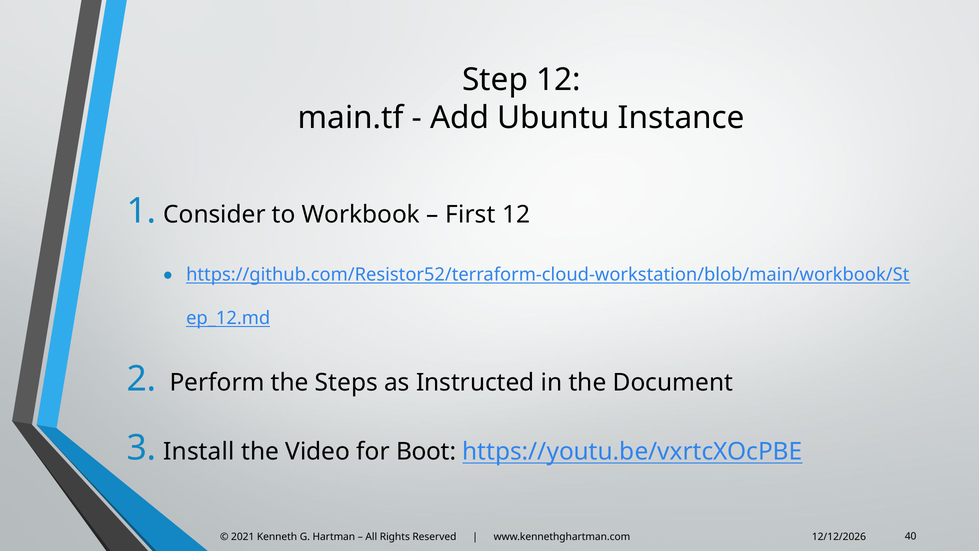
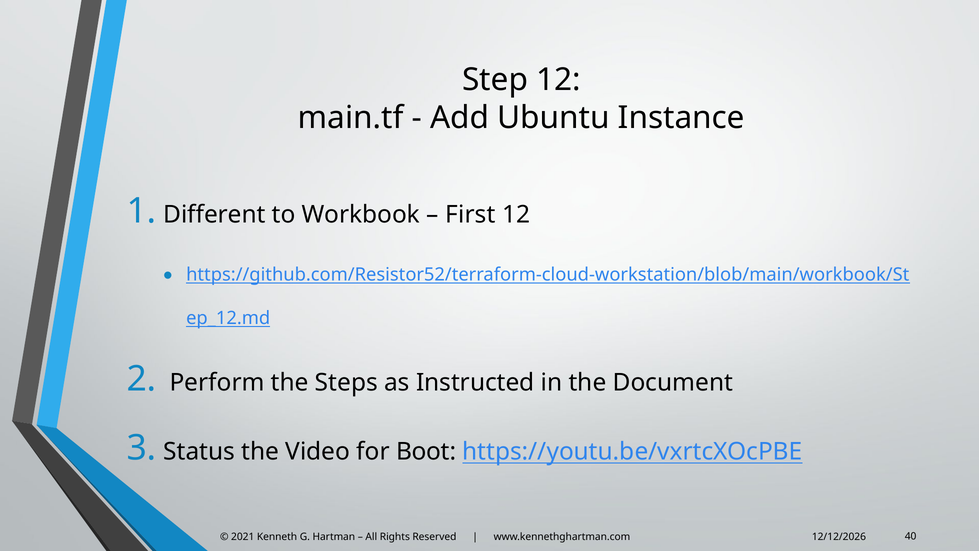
Consider: Consider -> Different (214, 215)
Install: Install -> Status (199, 452)
